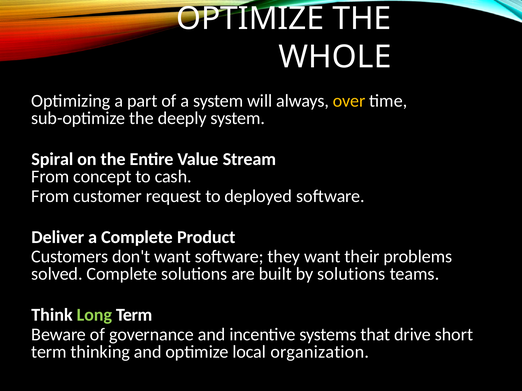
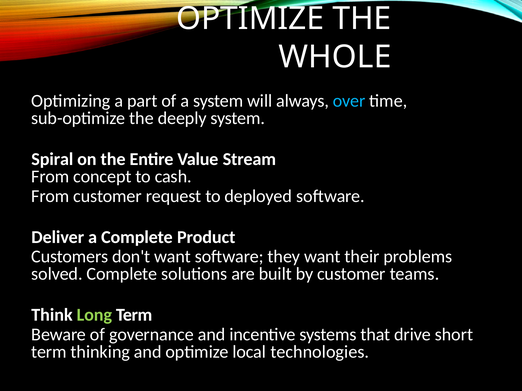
over colour: yellow -> light blue (349, 101)
by solutions: solutions -> customer (351, 274)
organization: organization -> technologies (320, 352)
